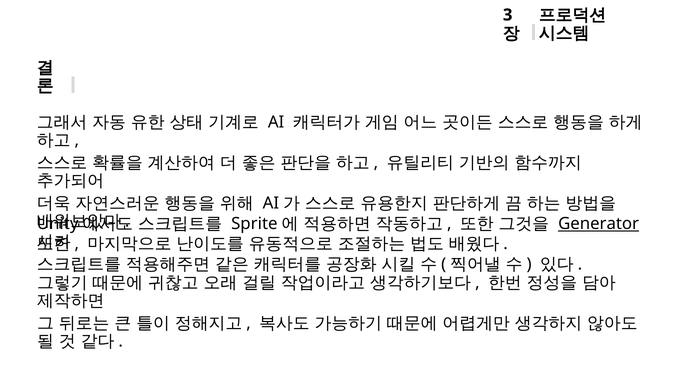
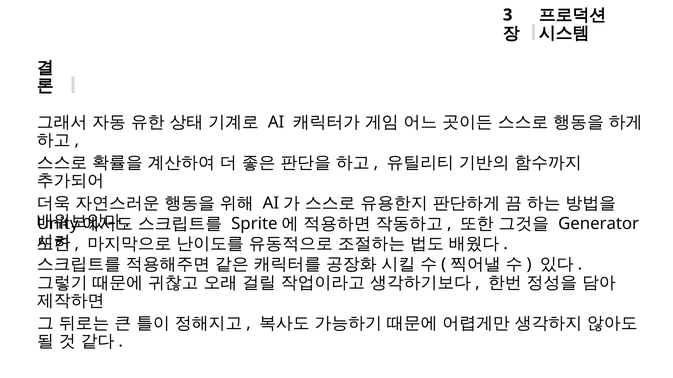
Generator underline: present -> none (599, 224)
